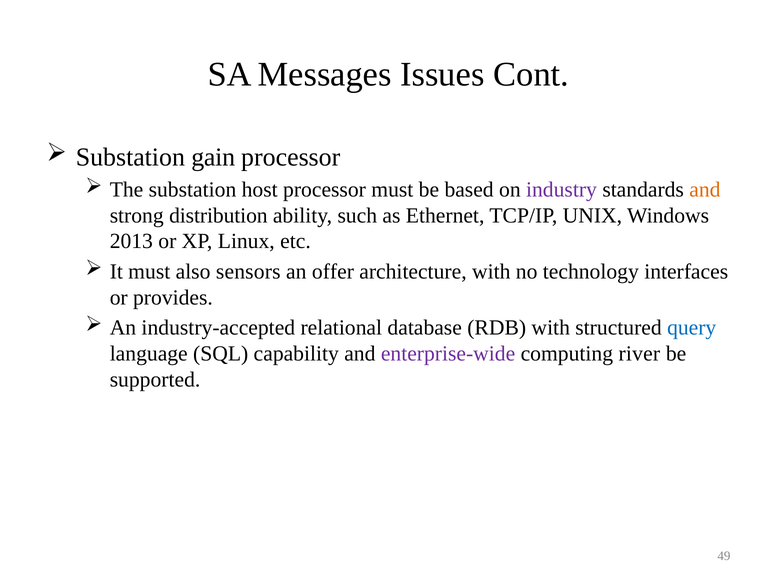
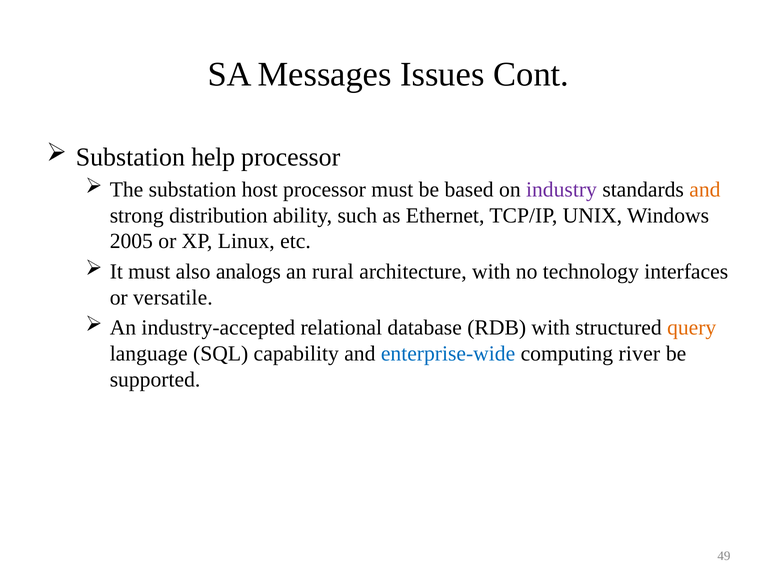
gain: gain -> help (213, 157)
2013: 2013 -> 2005 (131, 242)
sensors: sensors -> analogs (248, 272)
offer: offer -> rural (333, 272)
provides: provides -> versatile (173, 298)
query colour: blue -> orange (692, 328)
enterprise-wide colour: purple -> blue (448, 354)
